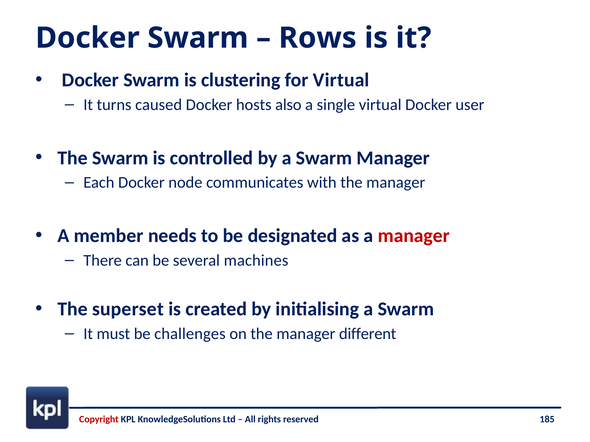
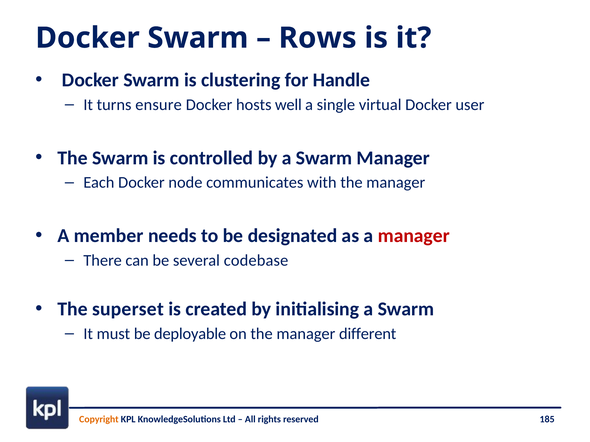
for Virtual: Virtual -> Handle (341, 80)
caused: caused -> ensure (159, 105)
also: also -> well (288, 105)
machines: machines -> codebase (256, 261)
challenges: challenges -> deployable (190, 334)
Copyright colour: red -> orange (99, 420)
